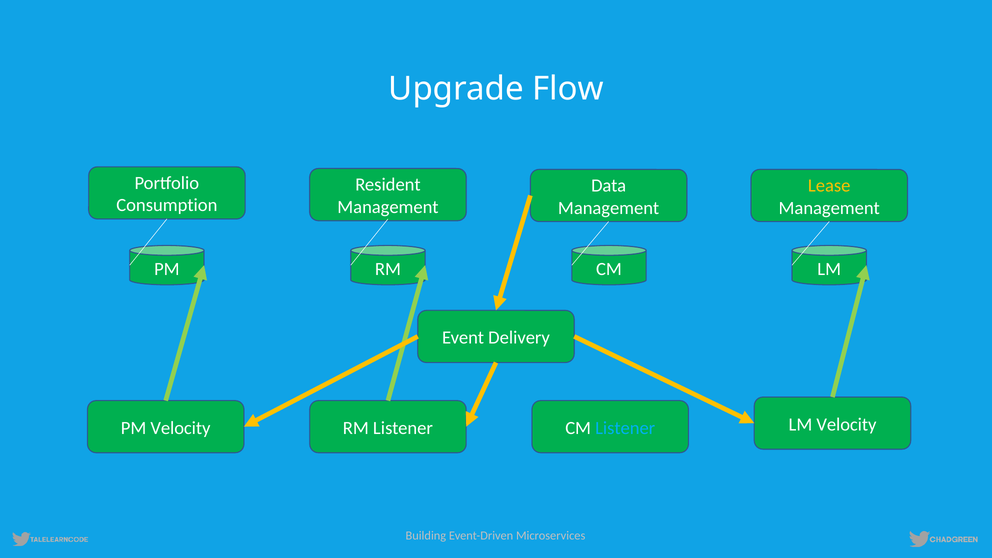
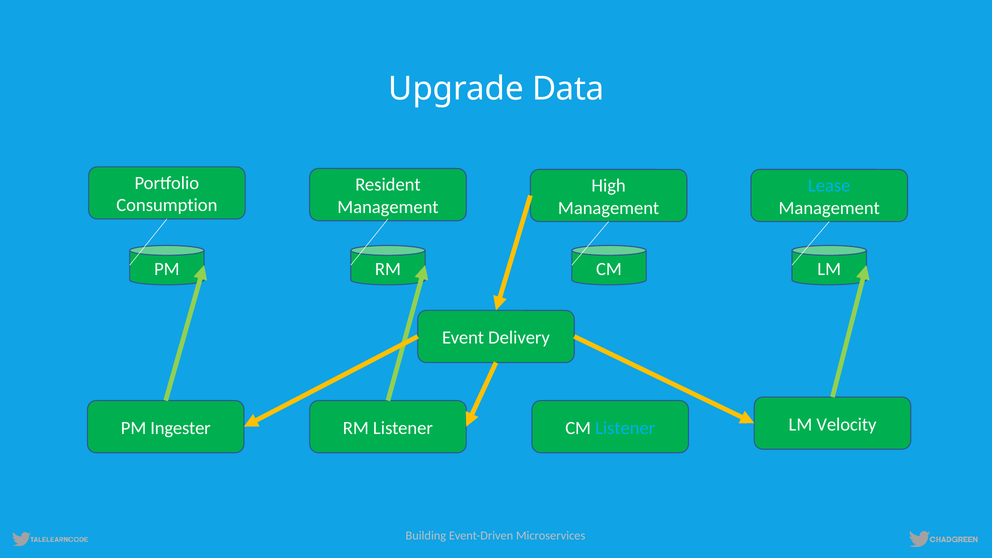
Flow: Flow -> Data (568, 89)
Data: Data -> High (609, 186)
Lease colour: yellow -> light blue (829, 186)
PM Velocity: Velocity -> Ingester (181, 428)
